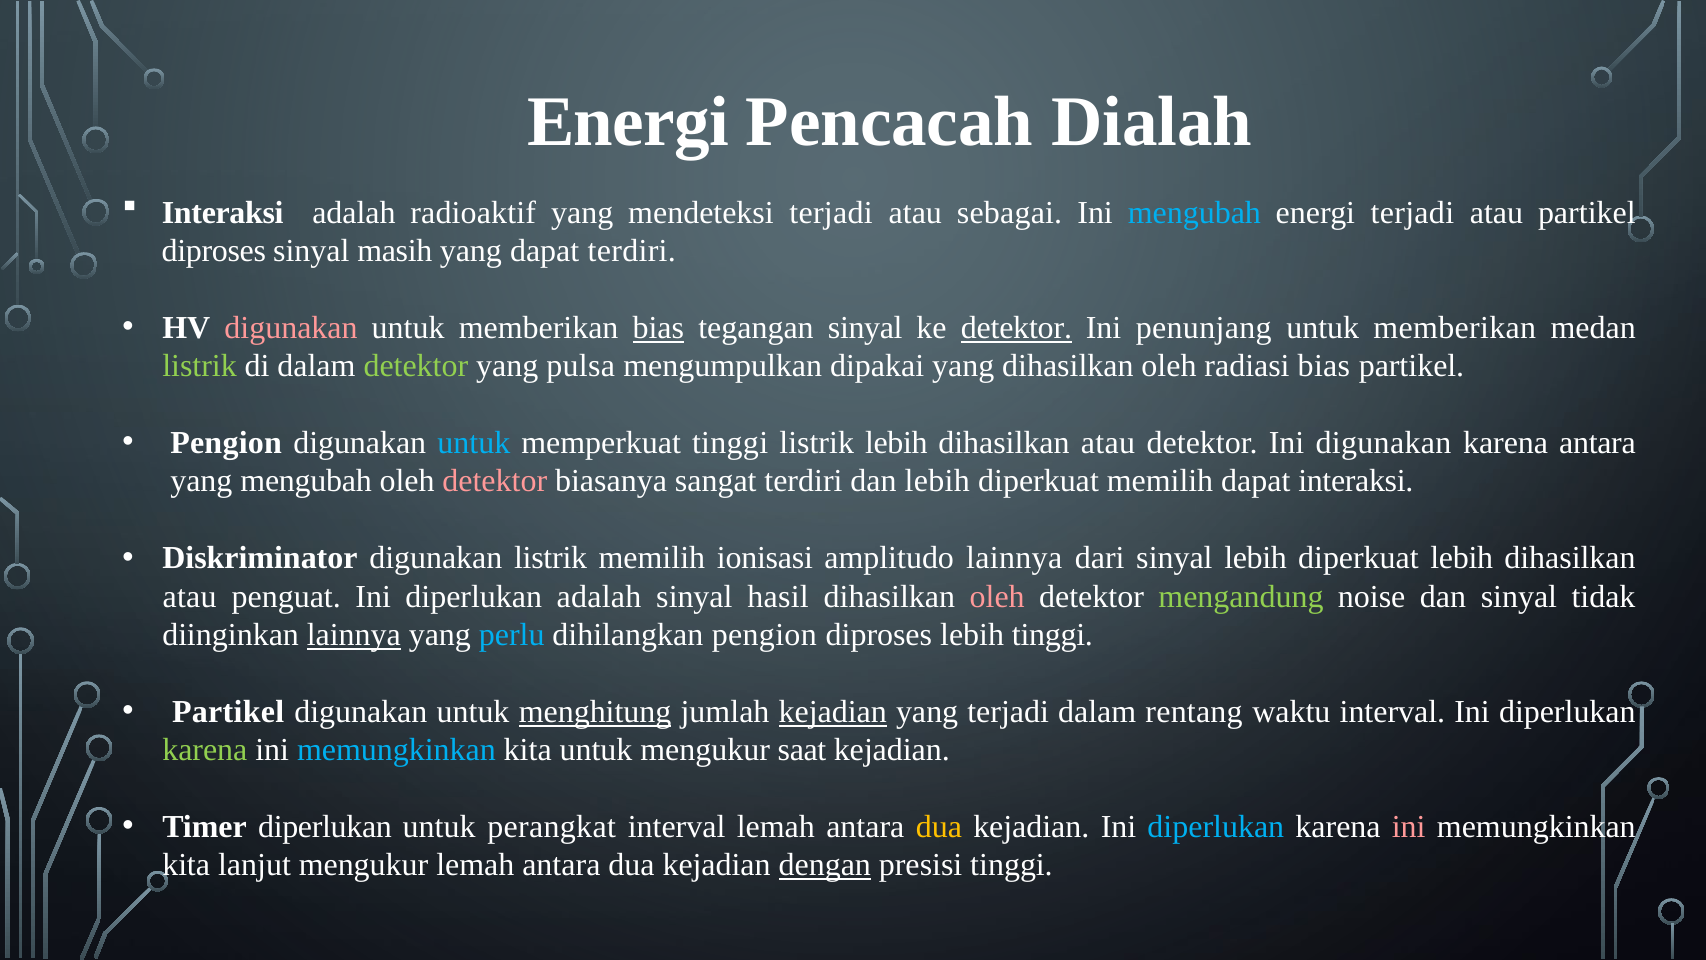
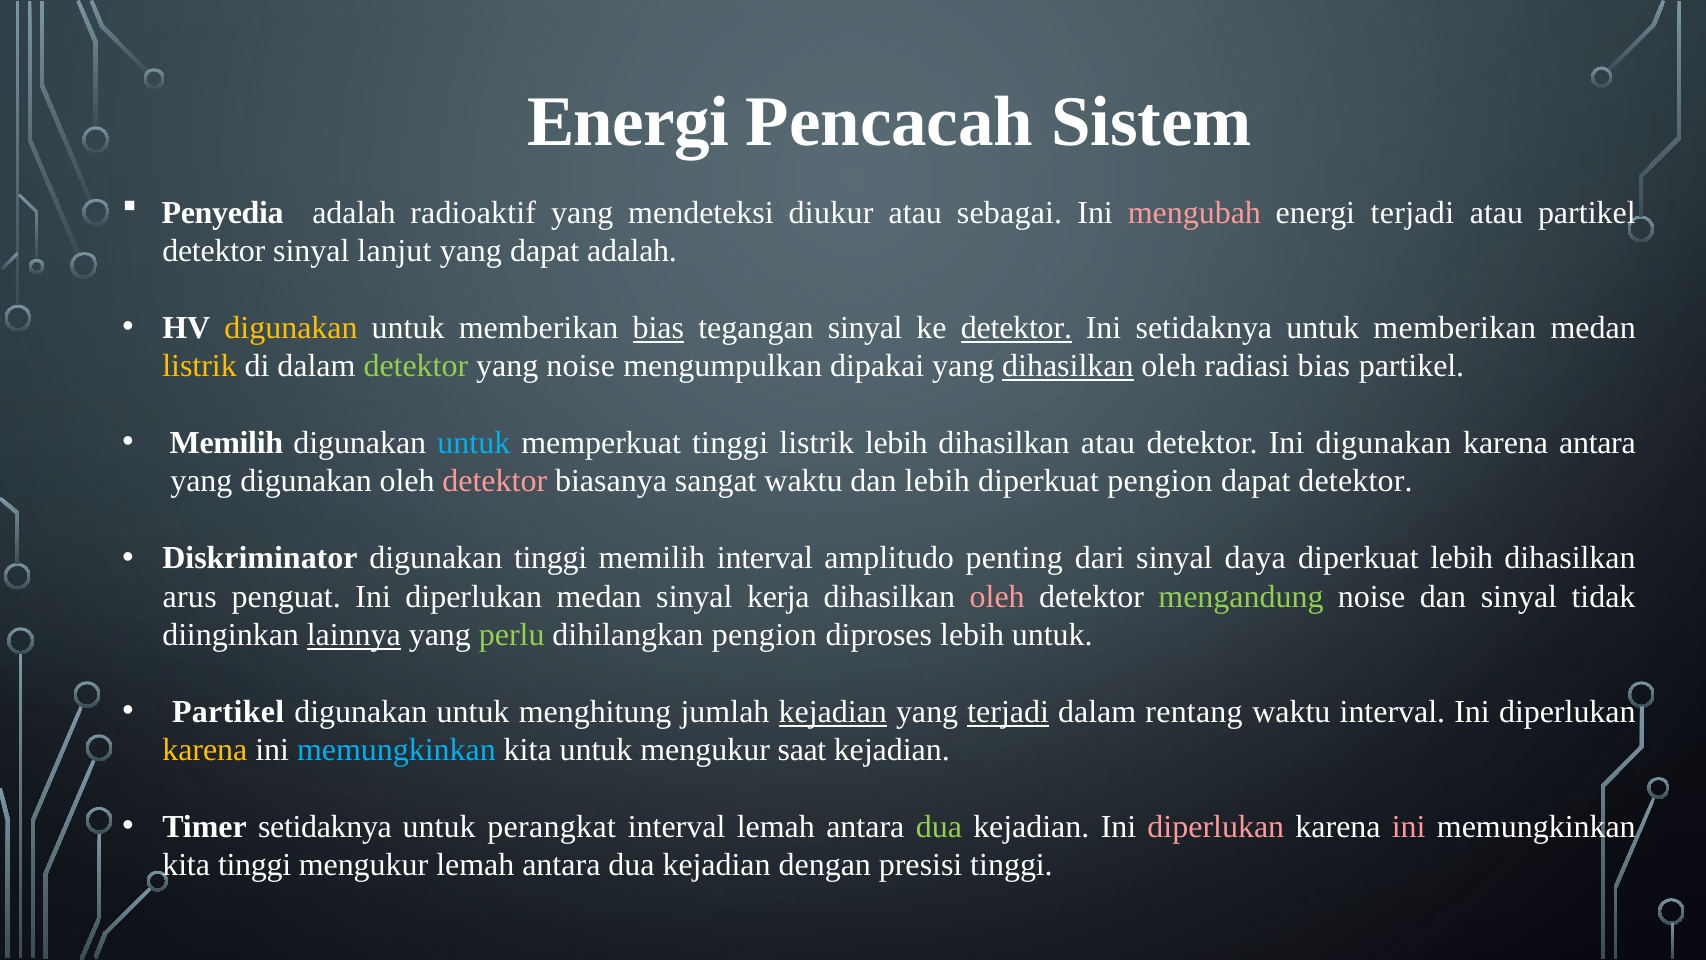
Dialah: Dialah -> Sistem (1152, 122)
Interaksi: Interaksi -> Penyedia (223, 212)
mendeteksi terjadi: terjadi -> diukur (831, 212)
mengubah colour: light blue -> pink (1194, 212)
diproses: diproses -> detektor (214, 251)
masih: masih -> lanjut (395, 251)
dapat terdiri: terdiri -> adalah (632, 251)
digunakan colour: pink -> yellow (291, 328)
Ini penunjang: penunjang -> setidaknya (1204, 328)
listrik colour: light green -> yellow (200, 366)
yang pulsa: pulsa -> noise (581, 366)
dihasilkan underline: none -> present (1068, 366)
Pengion: Pengion -> Memilih (226, 443)
yang mengubah: mengubah -> digunakan (306, 481)
sangat terdiri: terdiri -> waktu (803, 481)
diperkuat memilih: memilih -> pengion (1160, 481)
dapat interaksi: interaksi -> detektor (1356, 481)
digunakan listrik: listrik -> tinggi (551, 558)
memilih ionisasi: ionisasi -> interval (765, 558)
amplitudo lainnya: lainnya -> penting (1014, 558)
sinyal lebih: lebih -> daya (1255, 558)
atau: atau -> arus (190, 596)
diperlukan adalah: adalah -> medan (599, 596)
hasil: hasil -> kerja (778, 596)
perlu colour: light blue -> light green (512, 635)
lebih tinggi: tinggi -> untuk (1052, 635)
menghitung underline: present -> none (595, 711)
terjadi underline: none -> present (1008, 711)
karena colour: light green -> yellow (205, 750)
Timer diperlukan: diperlukan -> setidaknya (325, 827)
dua colour: yellow -> light green (939, 827)
diperlukan colour: light blue -> pink (1216, 827)
kita lanjut: lanjut -> tinggi (255, 865)
dengan underline: present -> none (825, 865)
